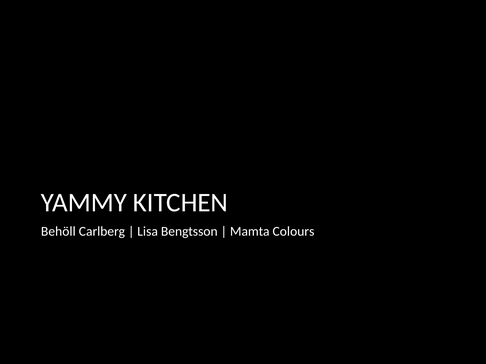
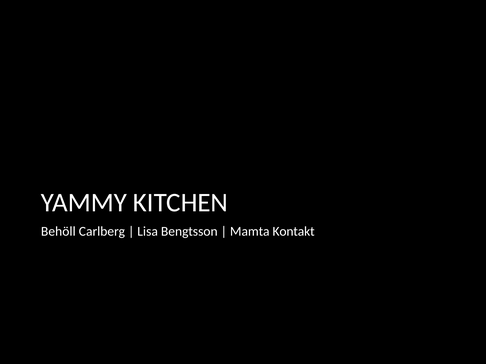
Colours: Colours -> Kontakt (294, 232)
